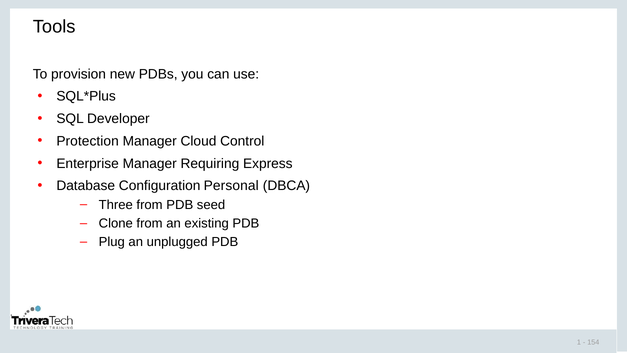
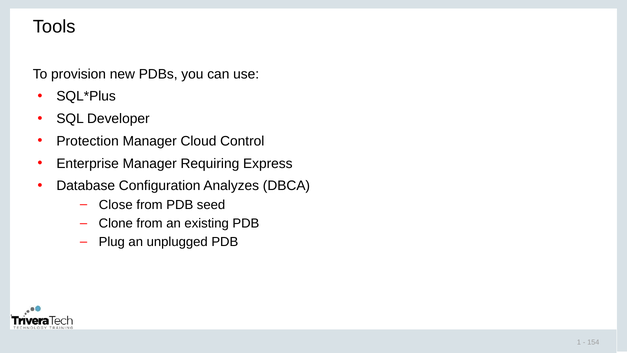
Personal: Personal -> Analyzes (231, 186)
Three: Three -> Close (116, 205)
